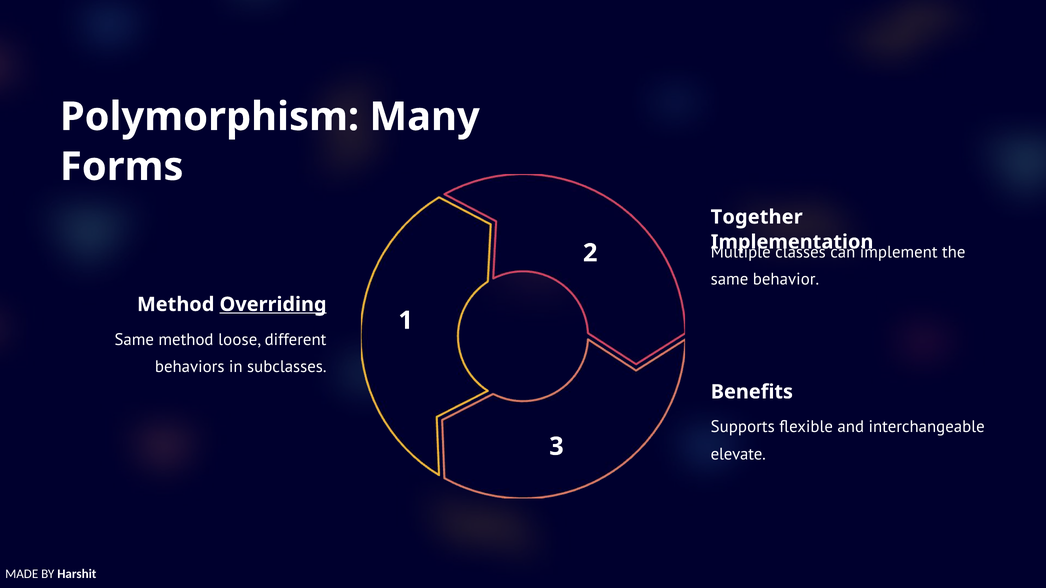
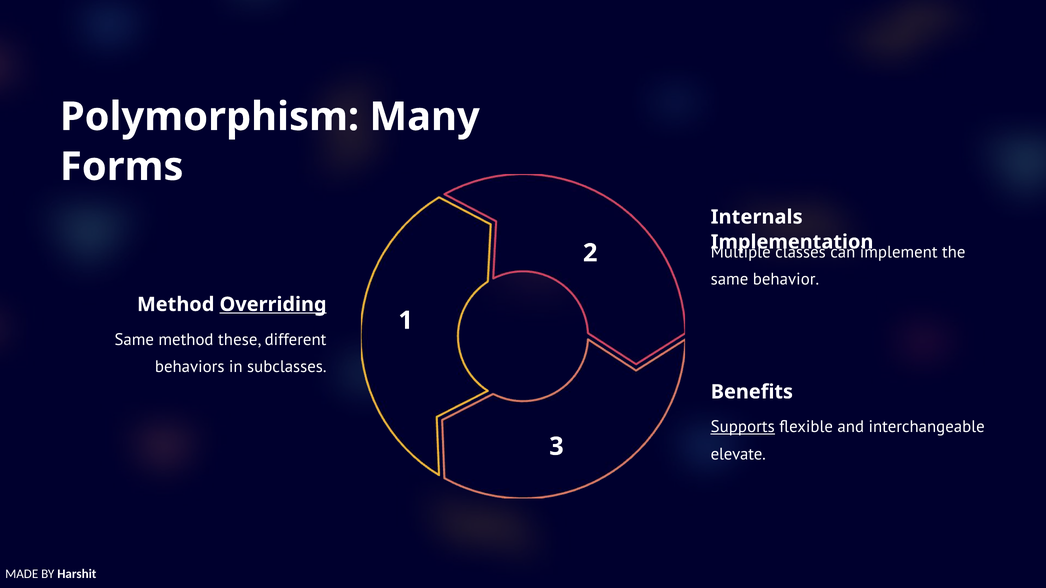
Together: Together -> Internals (757, 217)
loose: loose -> these (240, 340)
Supports underline: none -> present (743, 427)
